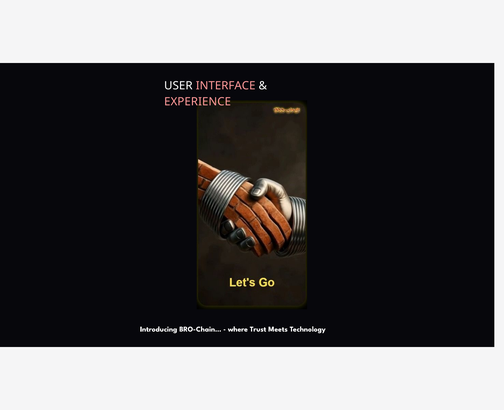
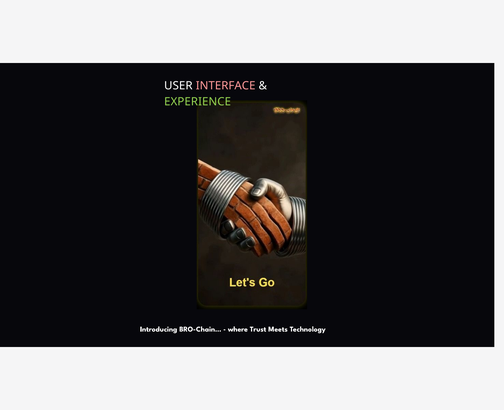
EXPERIENCE colour: pink -> light green (198, 102)
